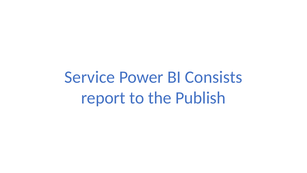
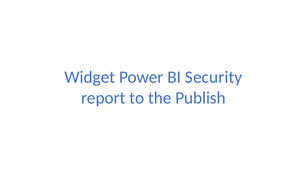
Service: Service -> Widget (90, 77)
Consists: Consists -> Security (214, 77)
